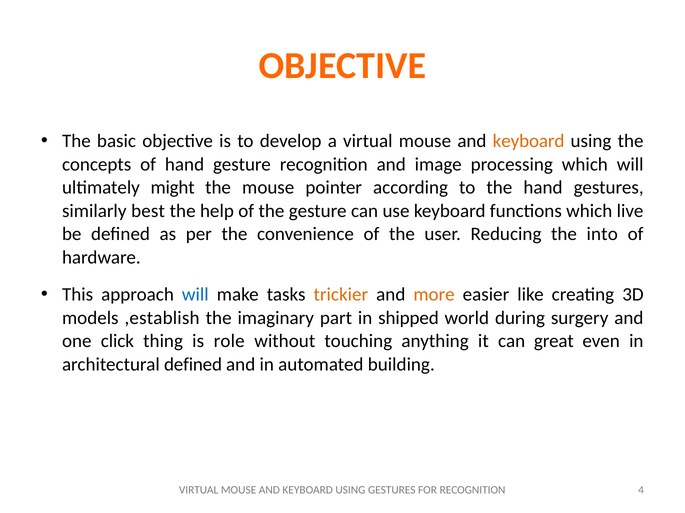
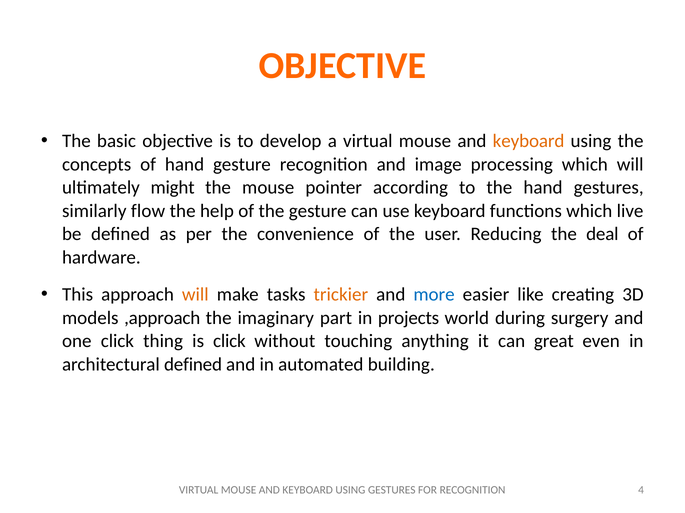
best: best -> flow (148, 211)
into: into -> deal (602, 235)
will colour: blue -> orange (195, 295)
more colour: orange -> blue (434, 295)
,establish: ,establish -> ,approach (162, 318)
shipped: shipped -> projects (409, 318)
is role: role -> click (229, 342)
